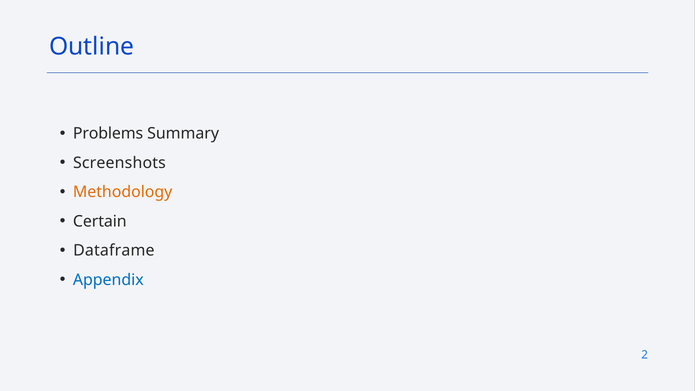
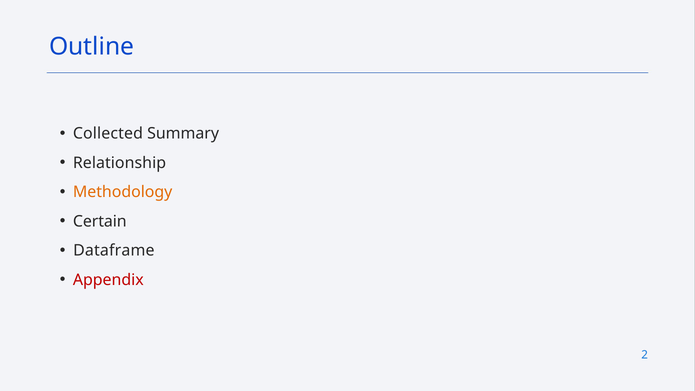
Problems: Problems -> Collected (108, 134)
Screenshots: Screenshots -> Relationship (119, 163)
Appendix colour: blue -> red (108, 280)
